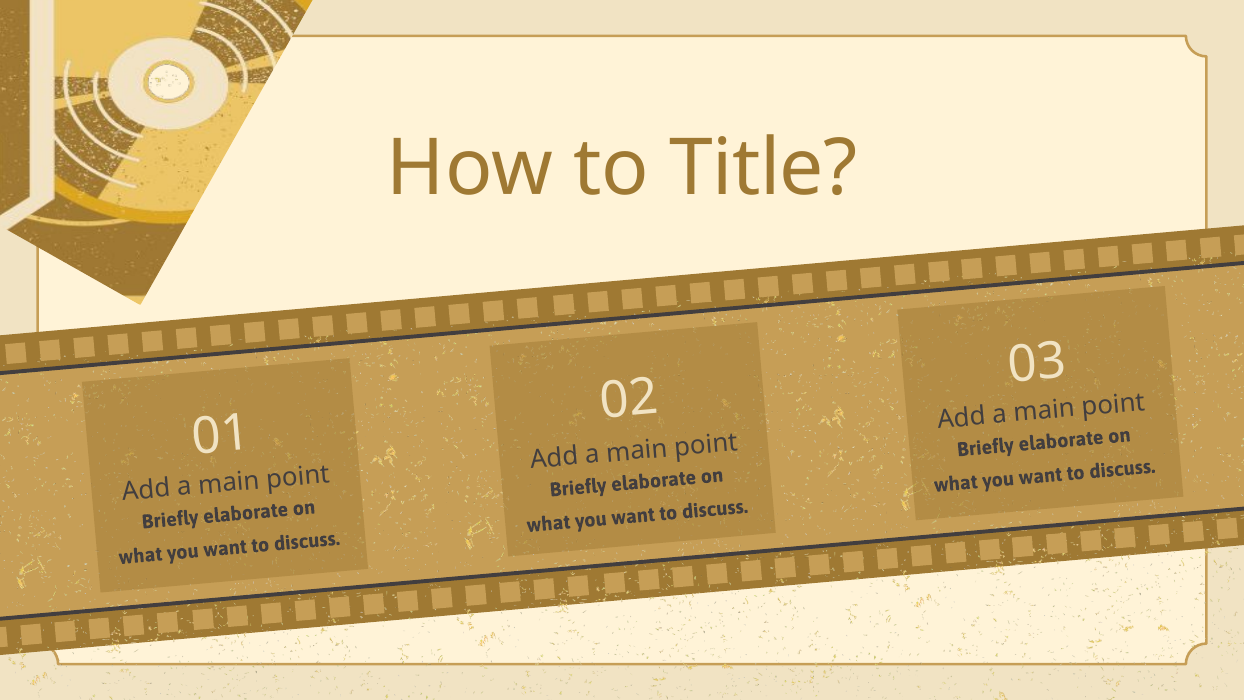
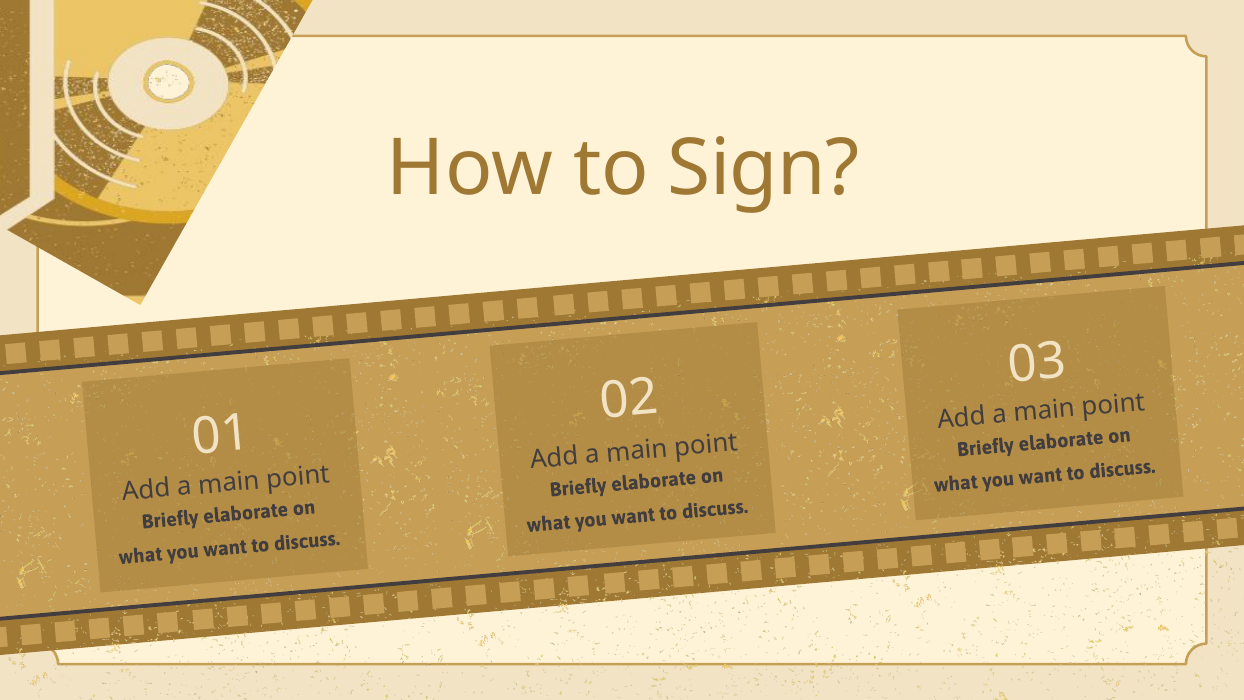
Title: Title -> Sign (764, 169)
